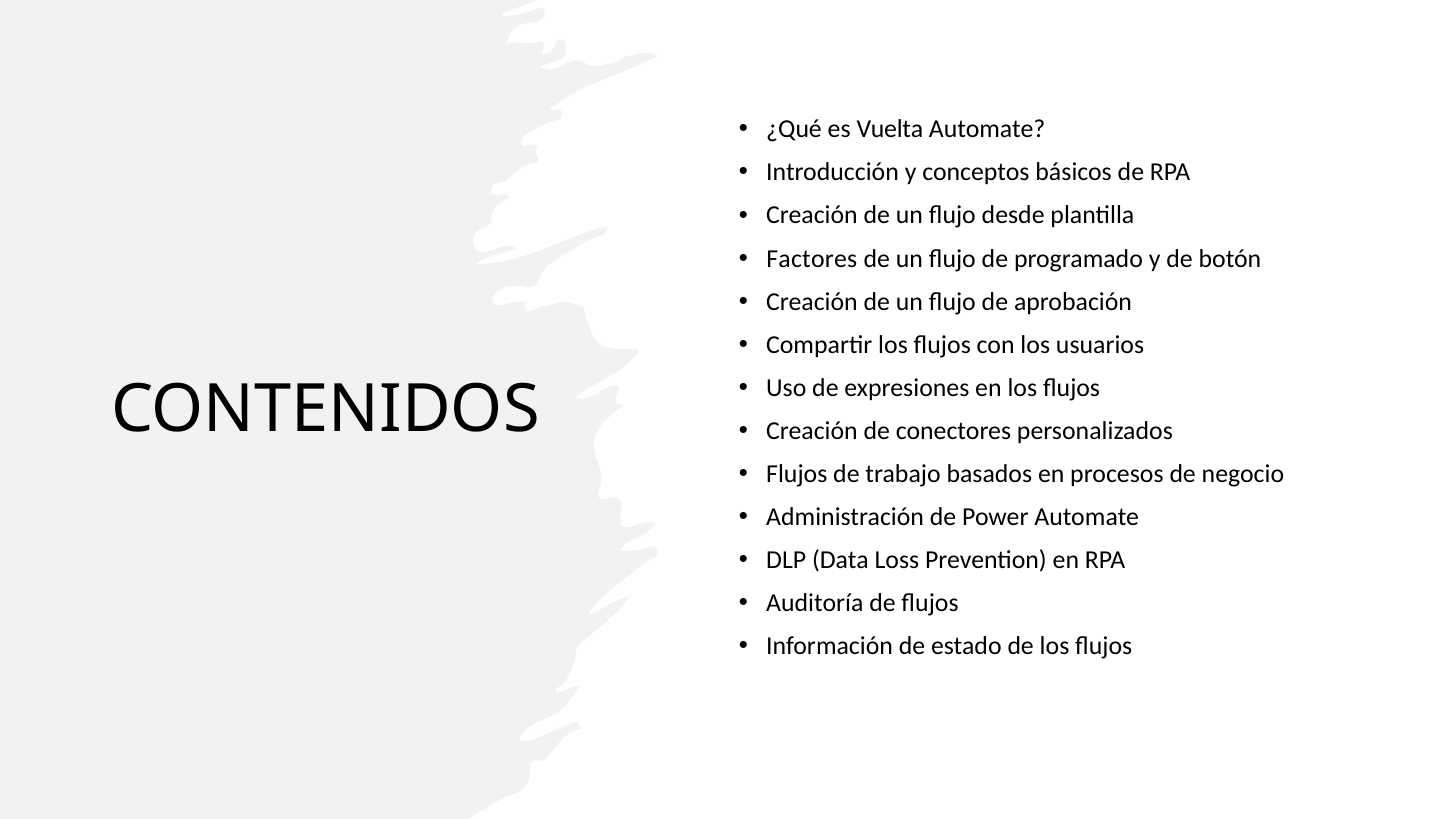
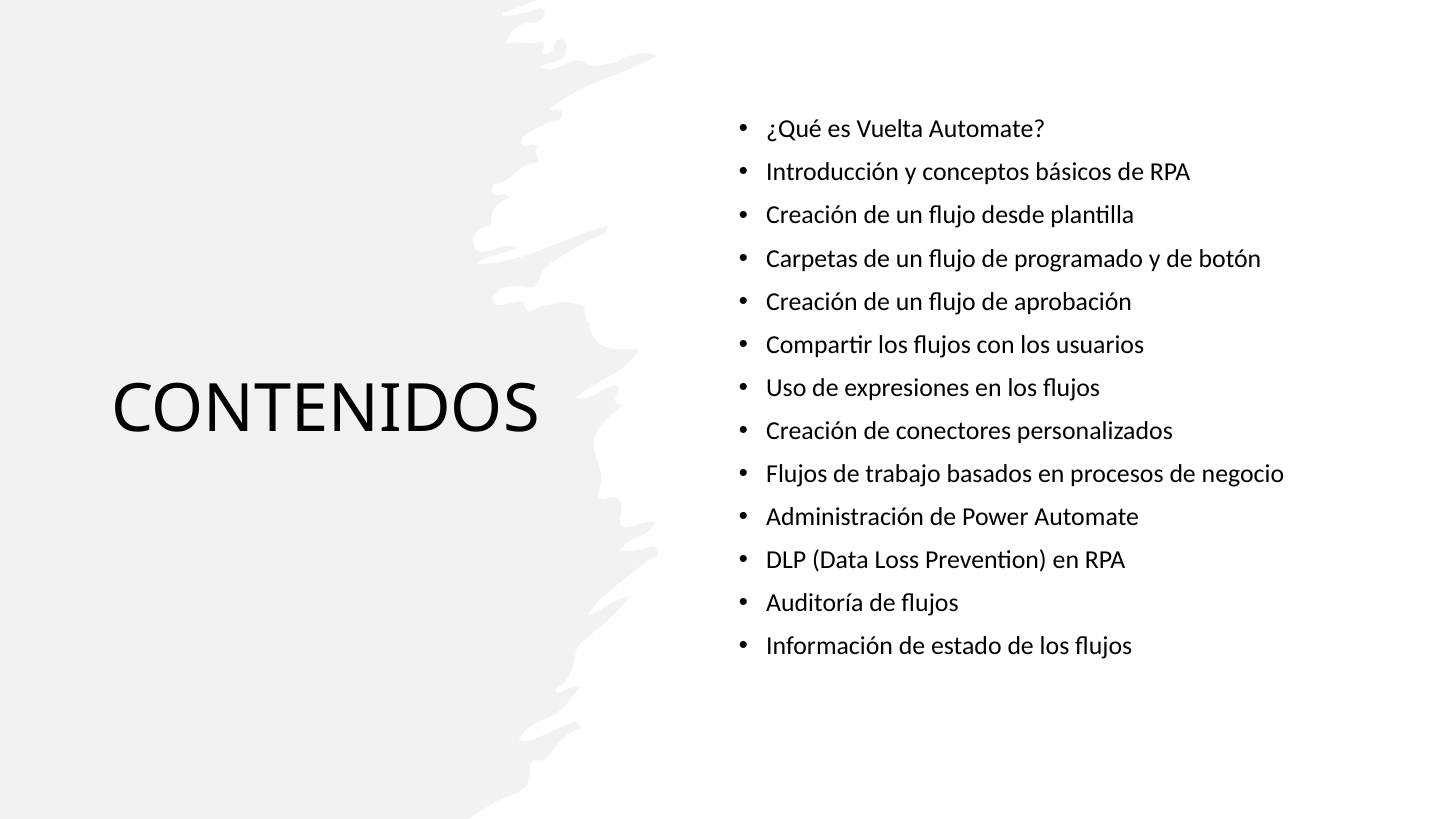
Factores: Factores -> Carpetas (812, 259)
